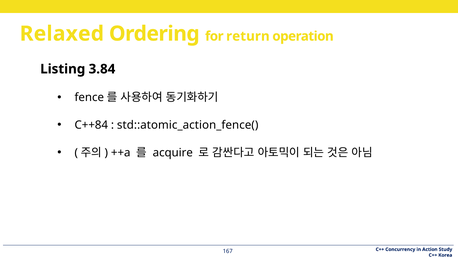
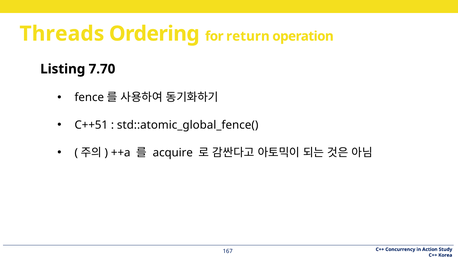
Relaxed: Relaxed -> Threads (62, 34)
3.84: 3.84 -> 7.70 (102, 69)
C++84: C++84 -> C++51 (91, 125)
std::atomic_action_fence(: std::atomic_action_fence( -> std::atomic_global_fence( (188, 125)
